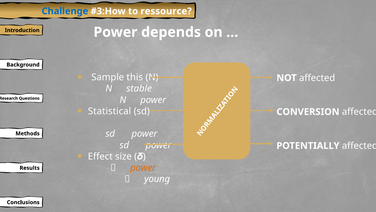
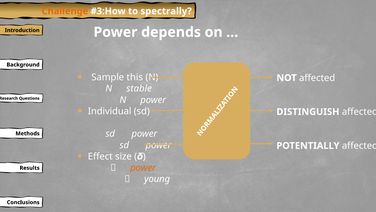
Challenge colour: blue -> orange (65, 11)
ressource: ressource -> spectrally (166, 11)
Statistical: Statistical -> Individual (110, 111)
CONVERSION: CONVERSION -> DISTINGUISH (308, 112)
